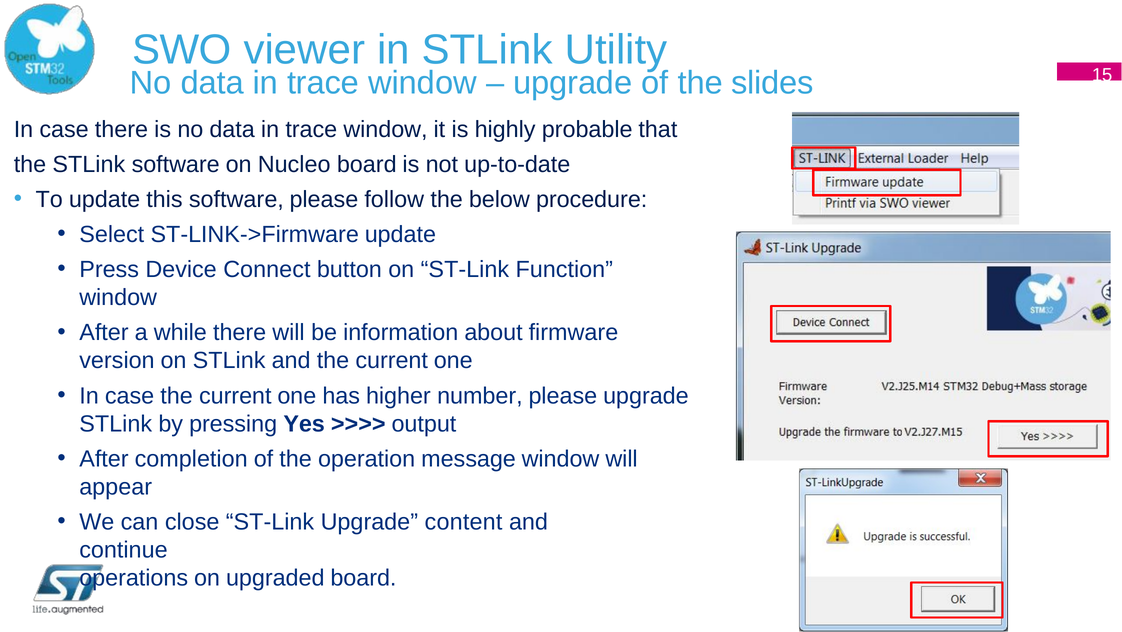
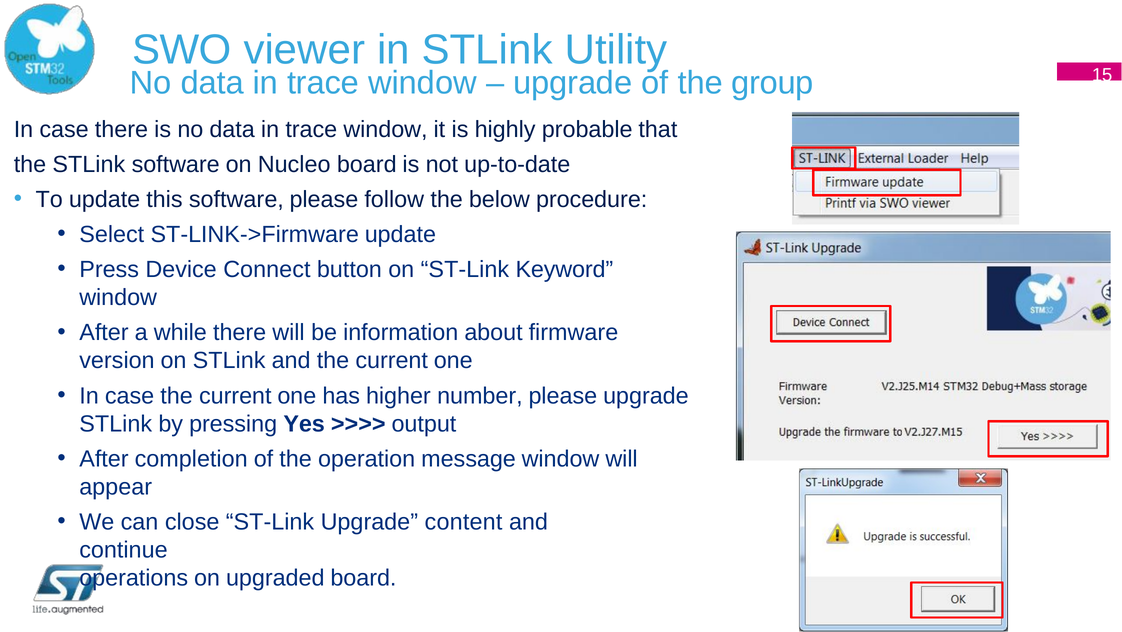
slides: slides -> group (772, 83)
Function: Function -> Keyword (564, 269)
